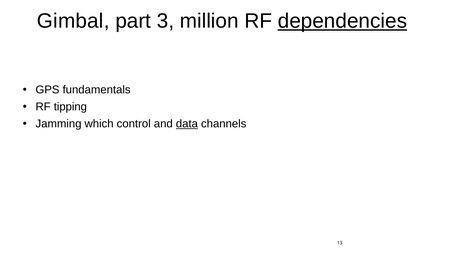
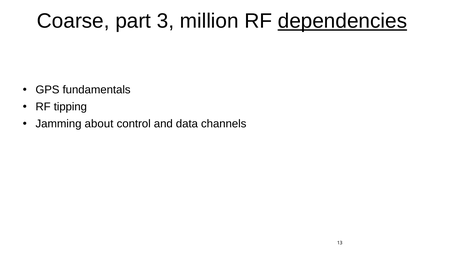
Gimbal: Gimbal -> Coarse (73, 21)
which: which -> about (99, 124)
data underline: present -> none (187, 124)
